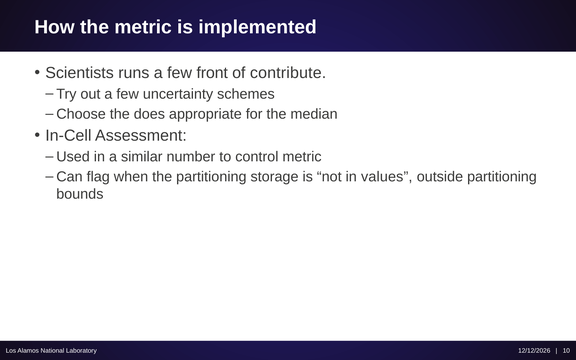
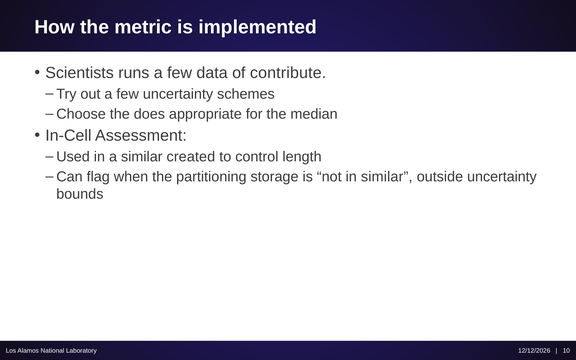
front: front -> data (212, 73)
number: number -> created (191, 157)
control metric: metric -> length (302, 157)
in values: values -> similar (387, 177)
outside partitioning: partitioning -> uncertainty (502, 177)
